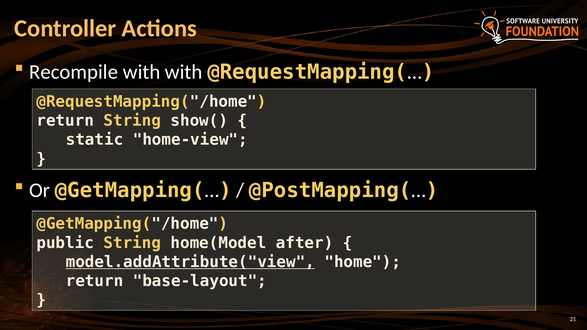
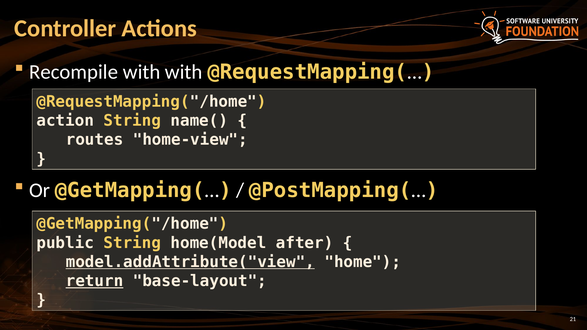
return: return -> action (65, 121)
show(: show( -> name( (199, 121)
static: static -> routes (95, 140)
return underline: none -> present (95, 281)
